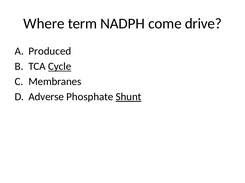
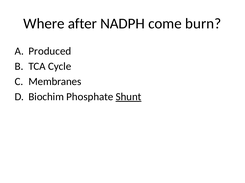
term: term -> after (82, 24)
drive: drive -> burn (203, 24)
Cycle underline: present -> none (60, 67)
Adverse: Adverse -> Biochim (46, 97)
